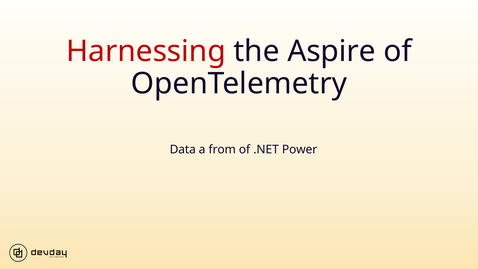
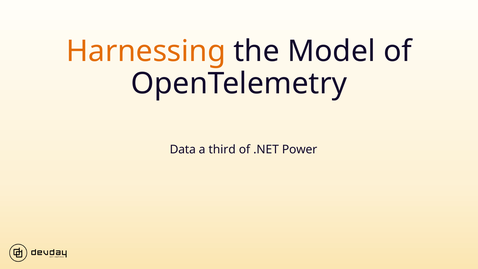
Harnessing colour: red -> orange (146, 51)
Aspire: Aspire -> Model (332, 51)
from: from -> third (222, 149)
